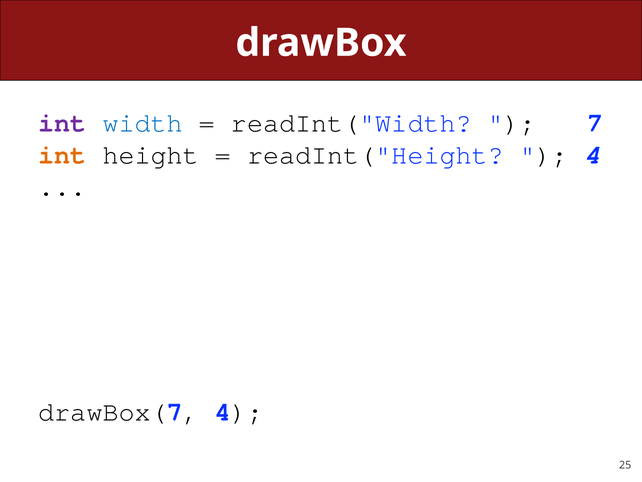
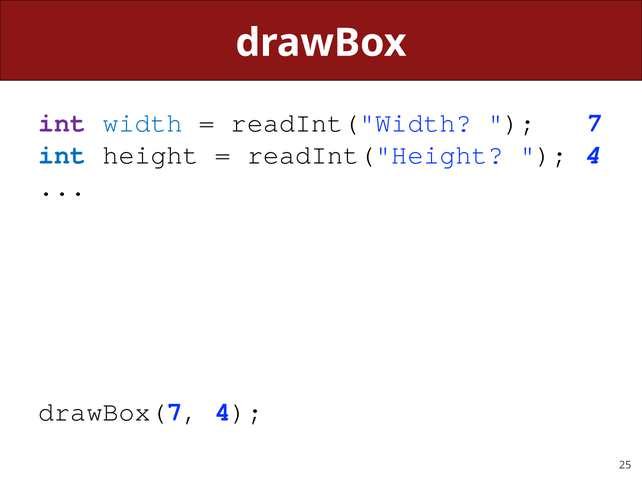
int colour: orange -> blue (62, 155)
